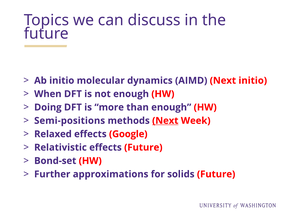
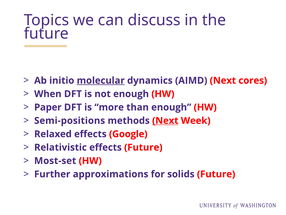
molecular underline: none -> present (101, 80)
Next initio: initio -> cores (253, 80)
Doing: Doing -> Paper (48, 107)
Bond-set: Bond-set -> Most-set (55, 160)
